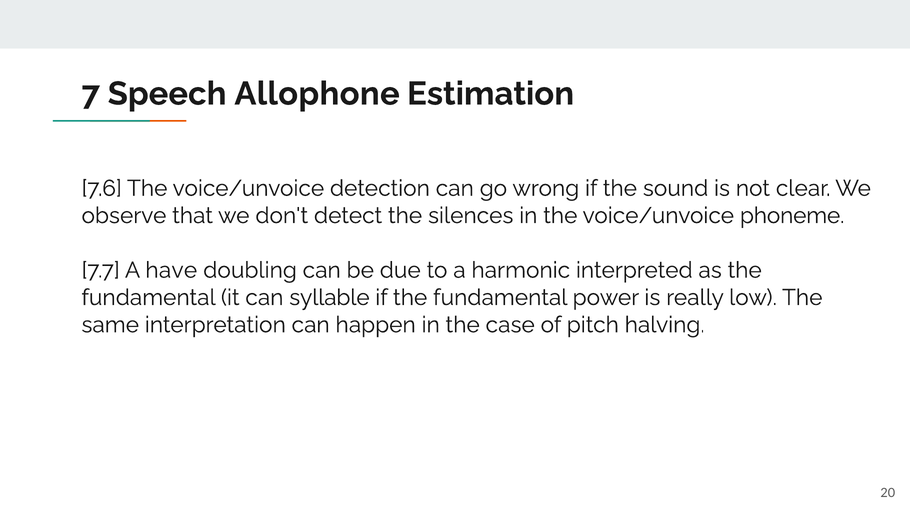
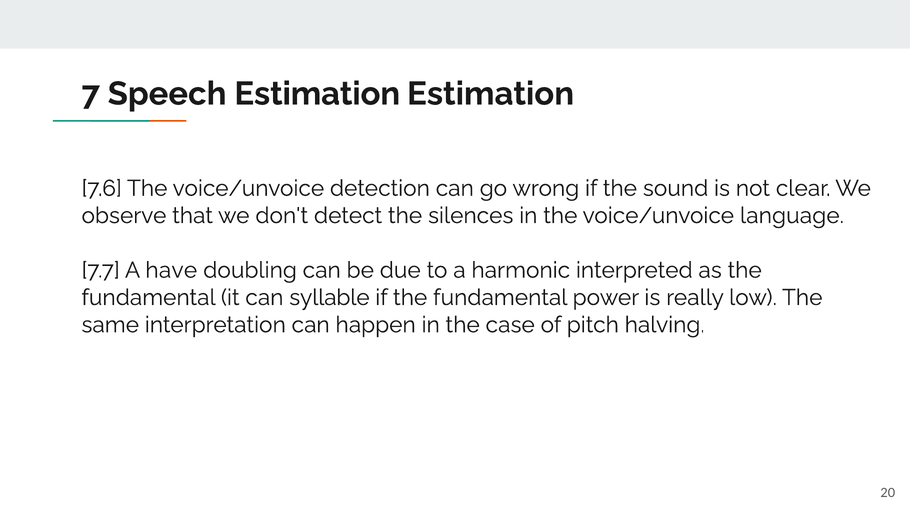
Speech Allophone: Allophone -> Estimation (317, 94)
phoneme: phoneme -> language (792, 216)
